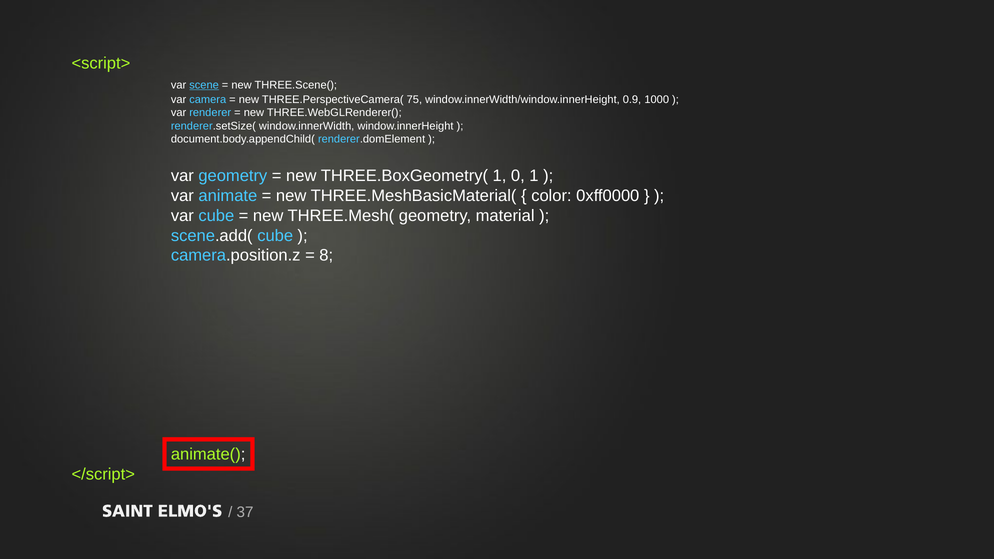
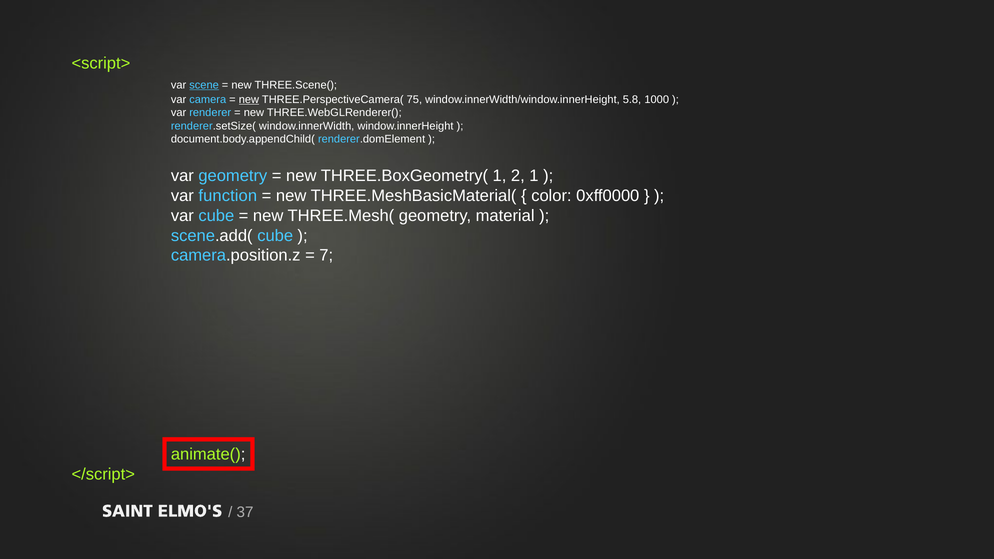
new underline: none -> present (249, 99)
0.9: 0.9 -> 5.8 (632, 99)
0: 0 -> 2 (518, 176)
animate: animate -> function (228, 196)
8: 8 -> 7 (326, 255)
